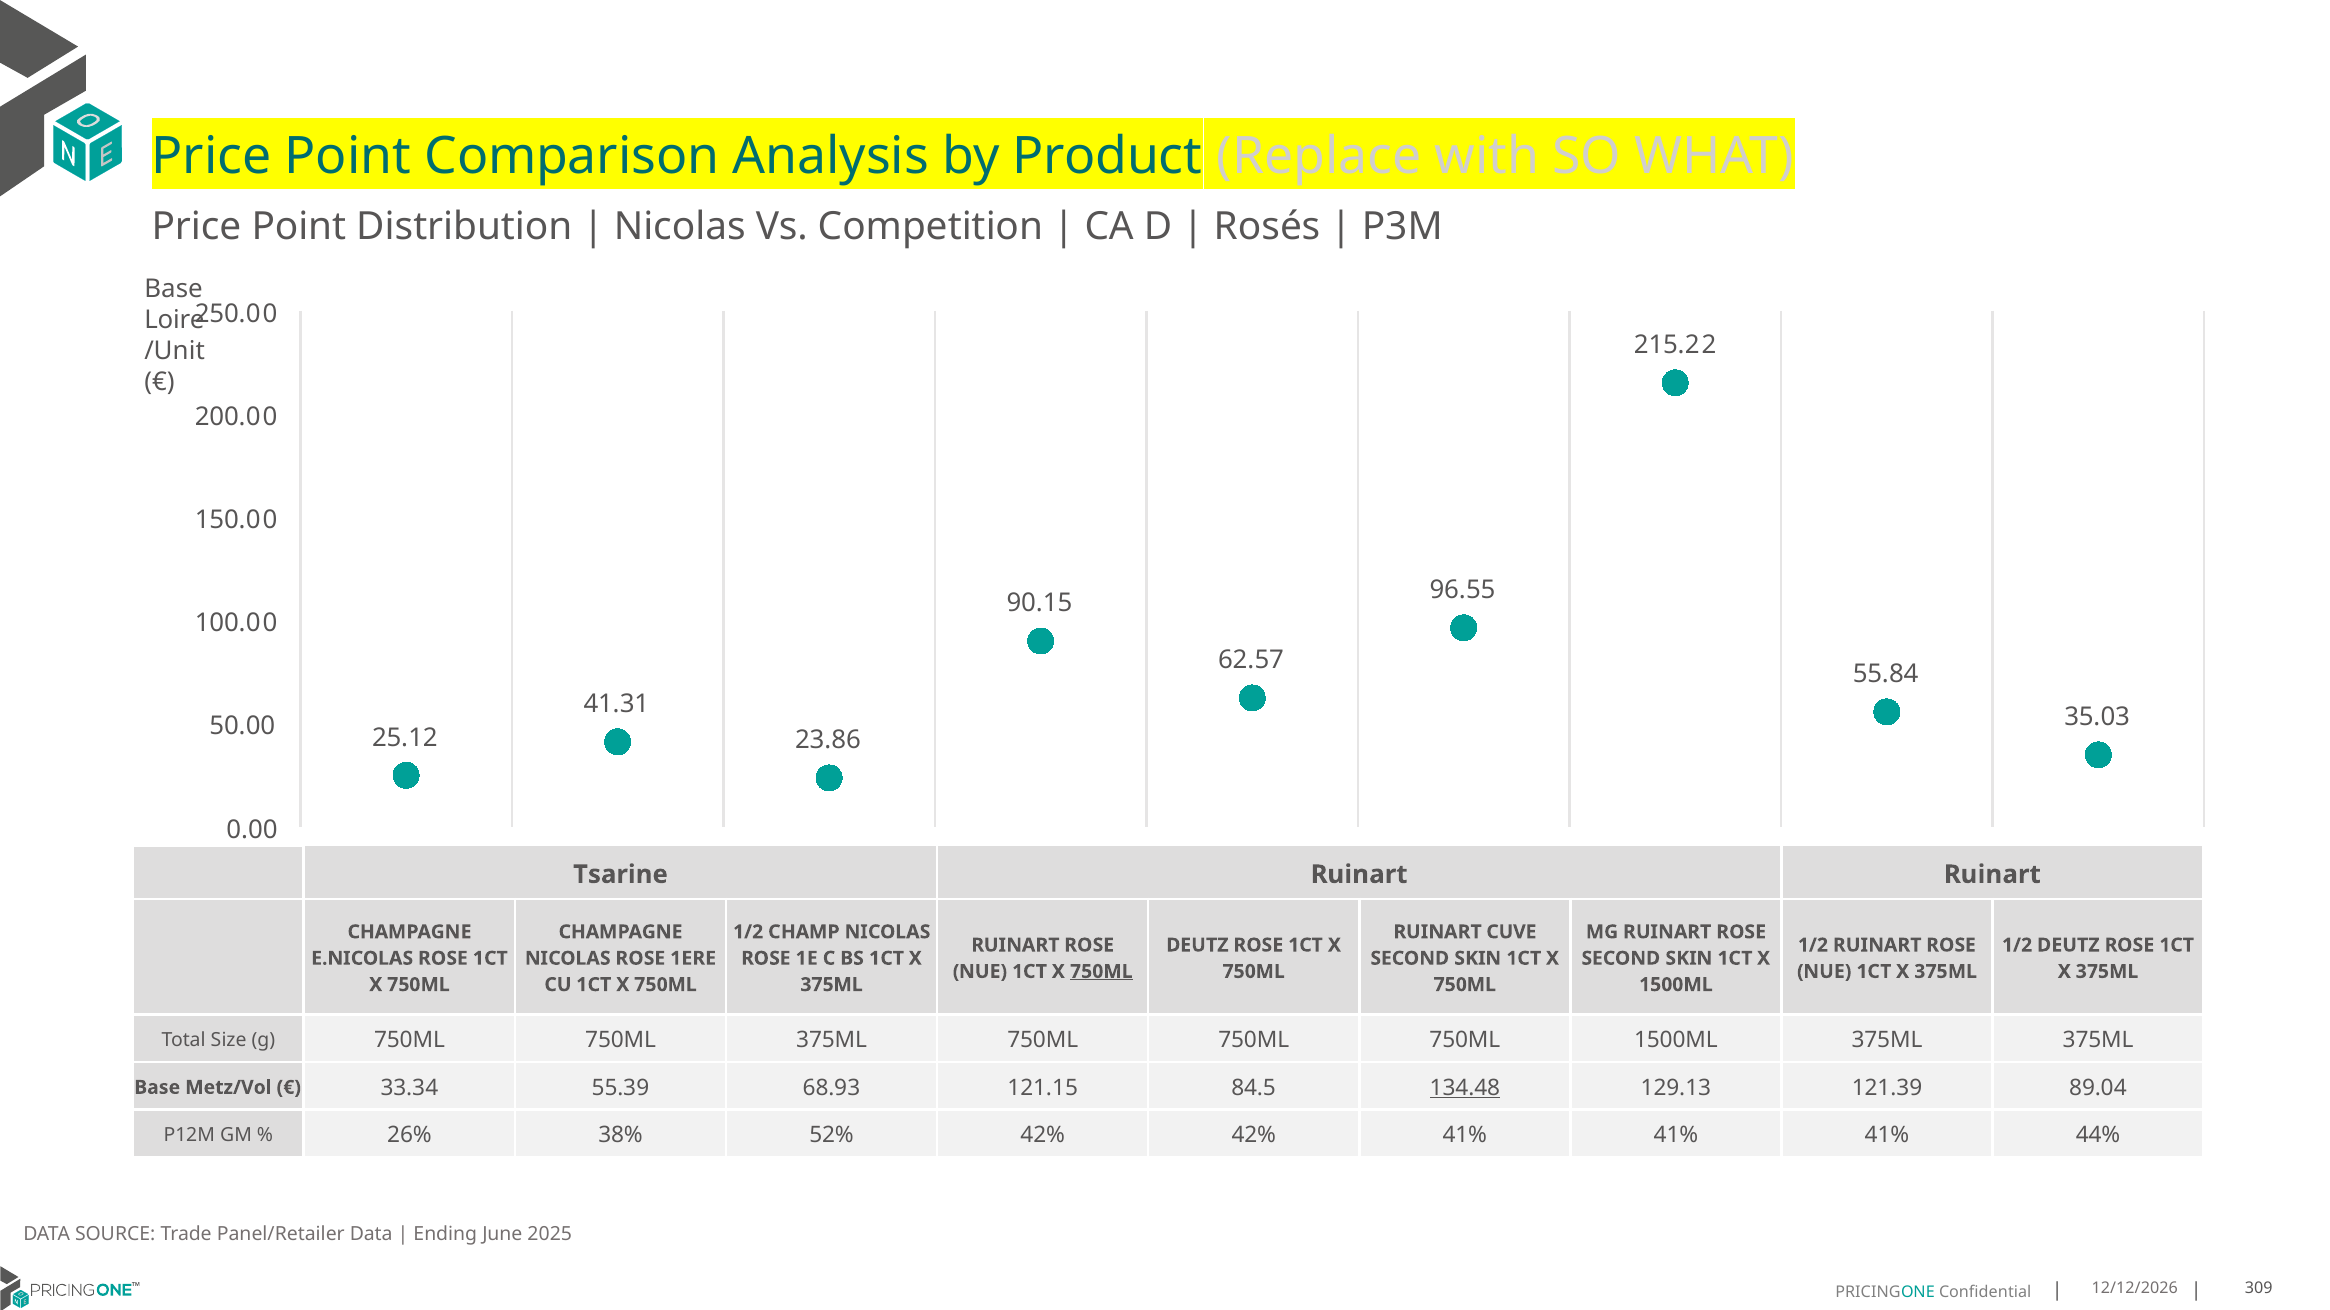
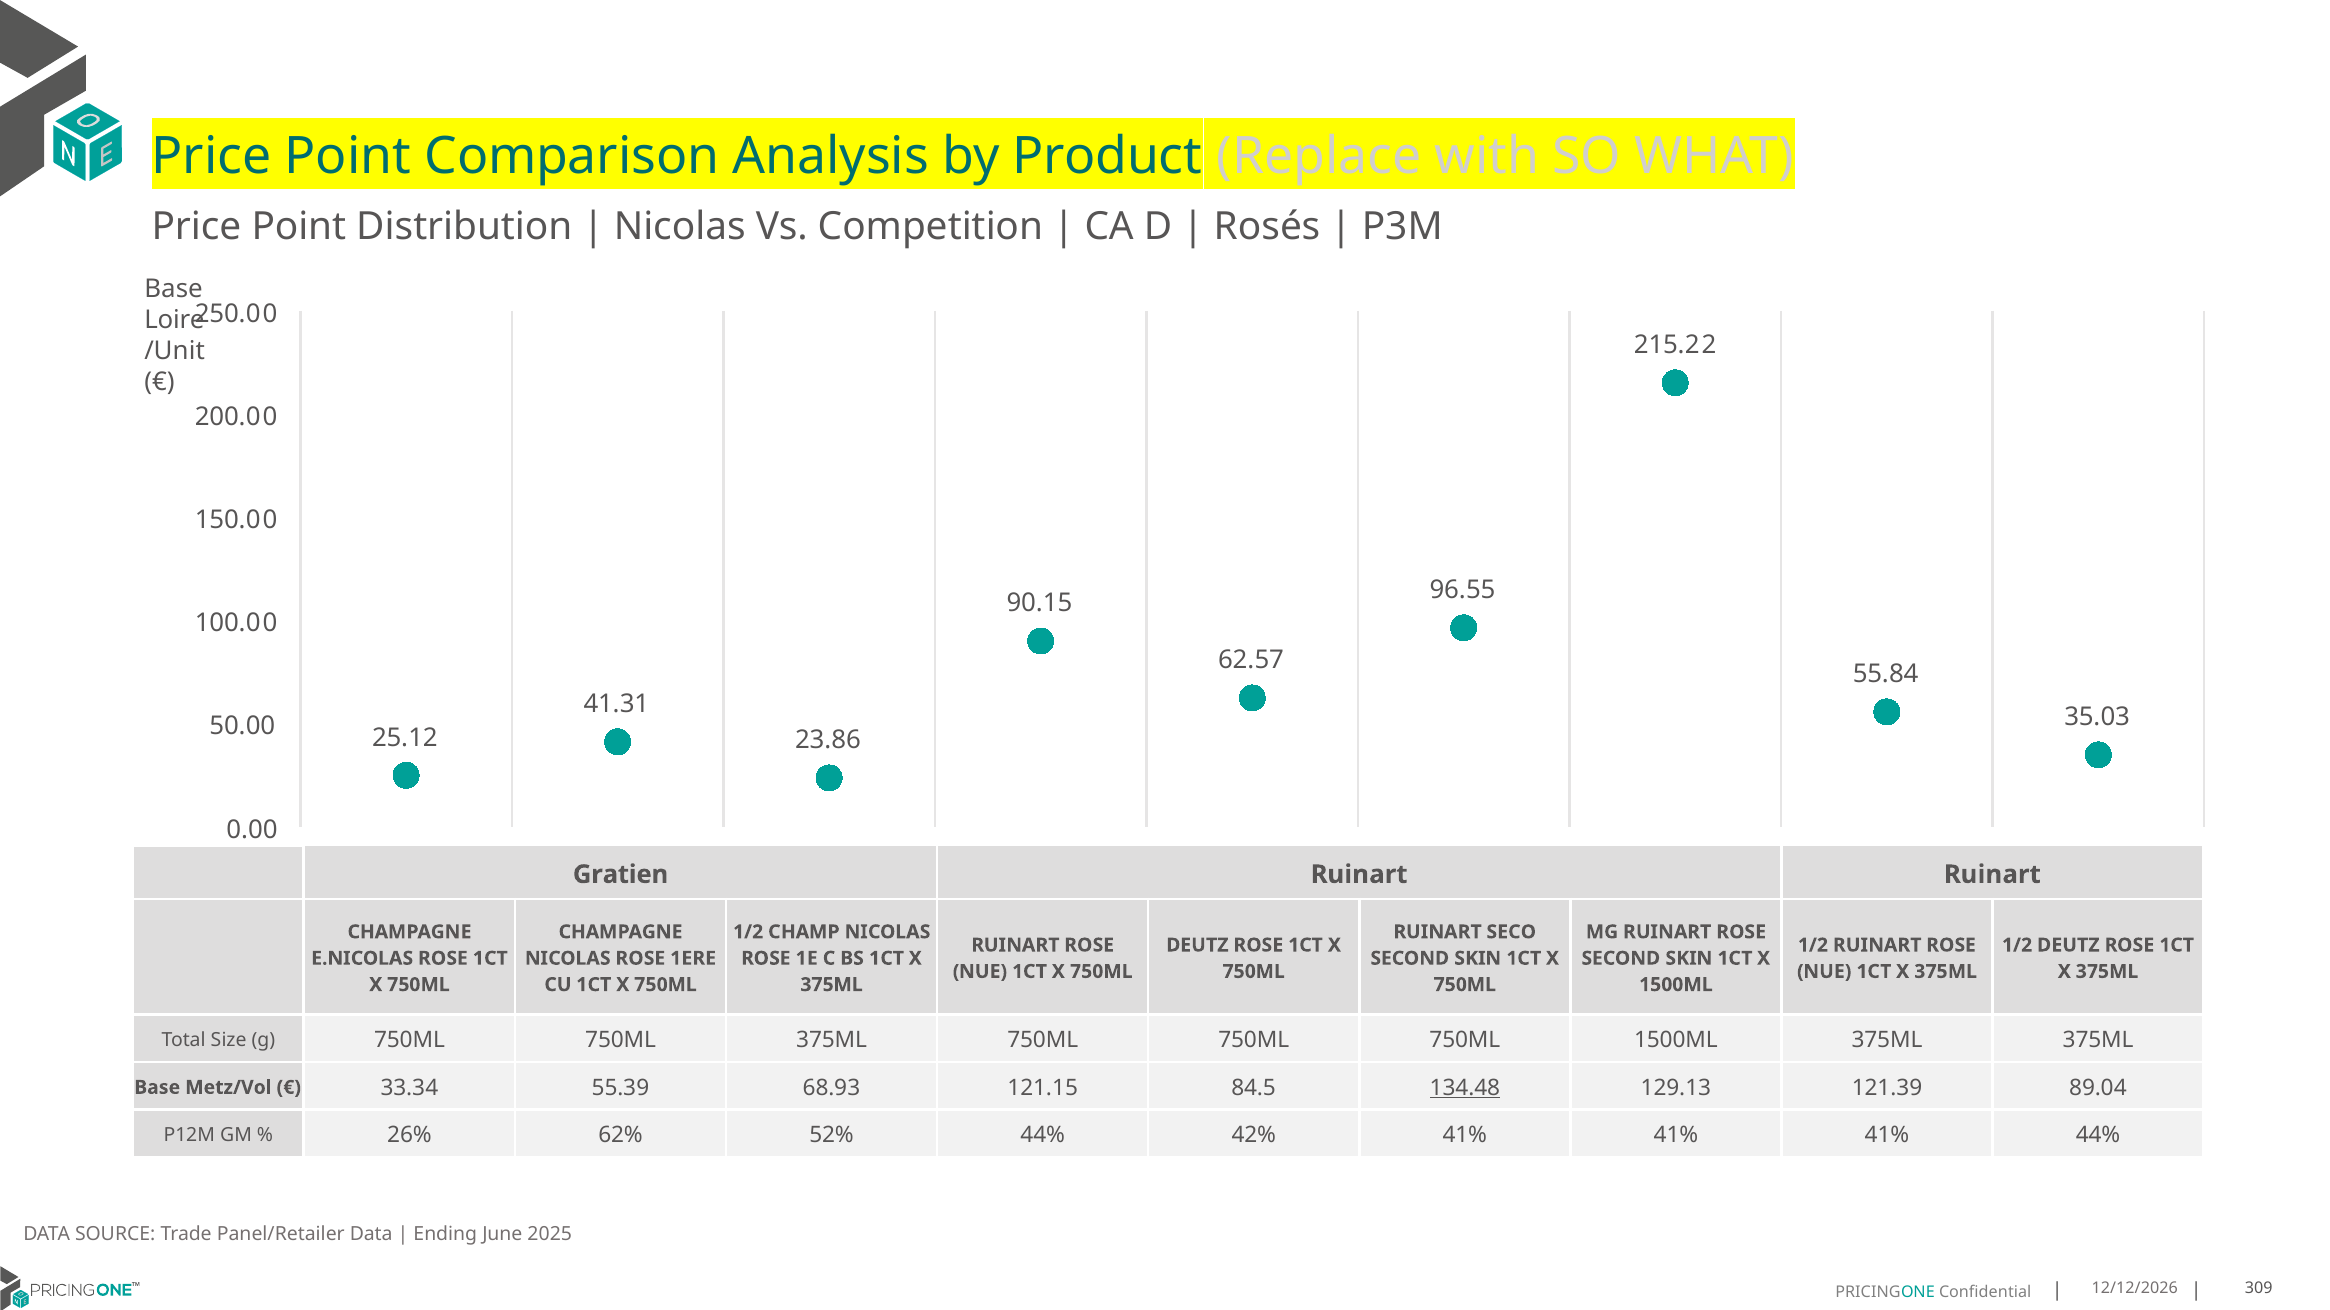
Tsarine: Tsarine -> Gratien (621, 875)
CUVE: CUVE -> SECO (1511, 932)
750ML underline: present -> none (1101, 972)
38%: 38% -> 62% (621, 1136)
52% 42%: 42% -> 44% (1043, 1136)
